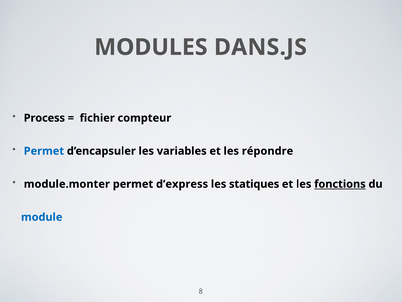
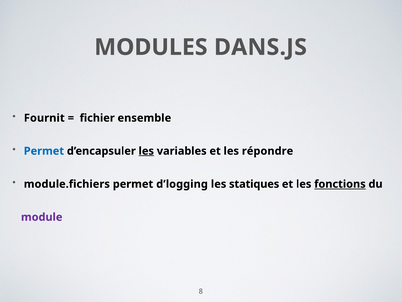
Process: Process -> Fournit (44, 118)
compteur: compteur -> ensemble (144, 118)
les underline: none -> present (146, 151)
module.monter: module.monter -> module.fichiers (67, 184)
d’express: d’express -> d’logging (182, 184)
module colour: blue -> purple (42, 217)
